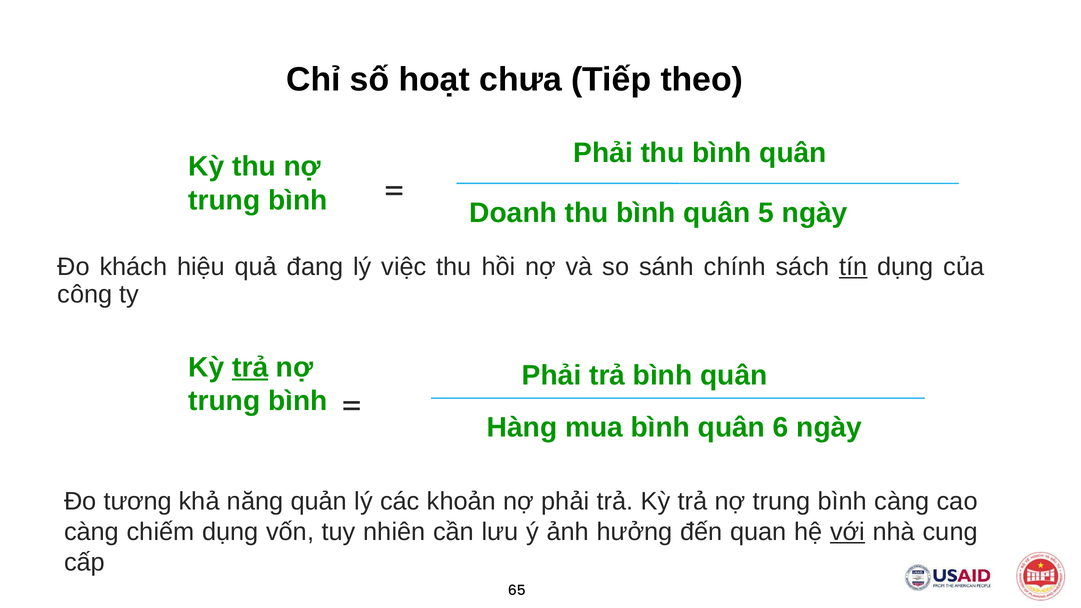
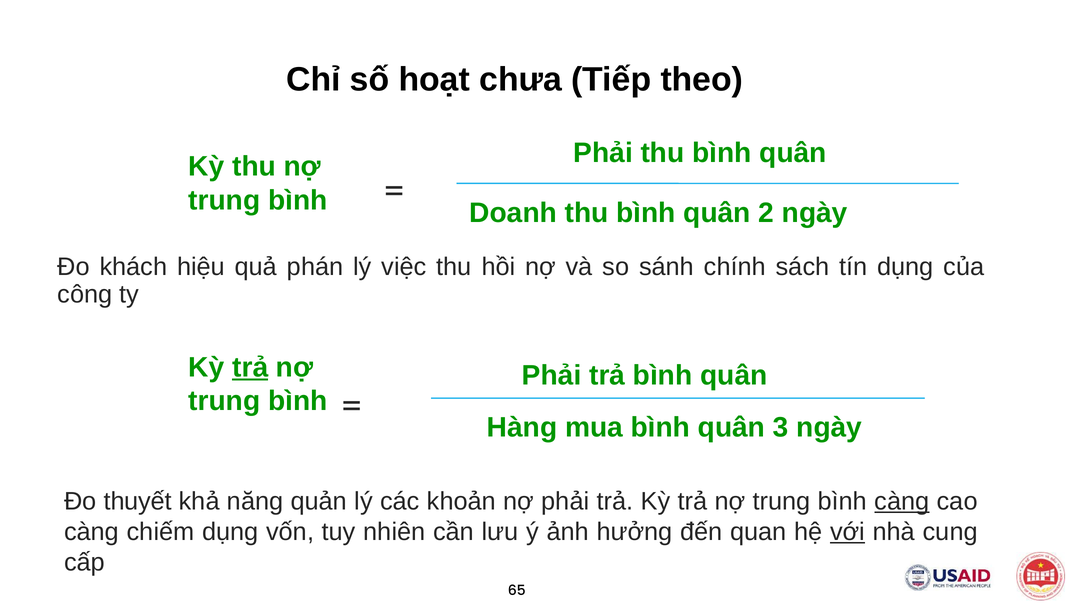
5: 5 -> 2 (766, 213)
đang: đang -> phán (315, 267)
tín underline: present -> none (853, 267)
6: 6 -> 3 (781, 428)
tương: tương -> thuyết (138, 502)
càng underline: none -> present (902, 502)
